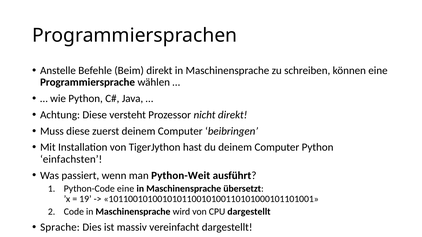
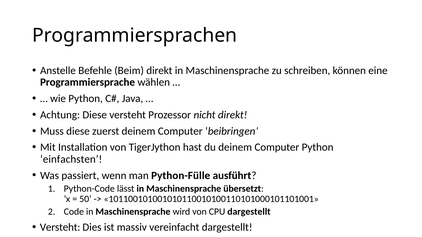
Python-Weit: Python-Weit -> Python-Fülle (181, 176)
Python-Code eine: eine -> lässt (126, 189)
19: 19 -> 50 (85, 199)
Sprache: Sprache -> Versteht (60, 228)
